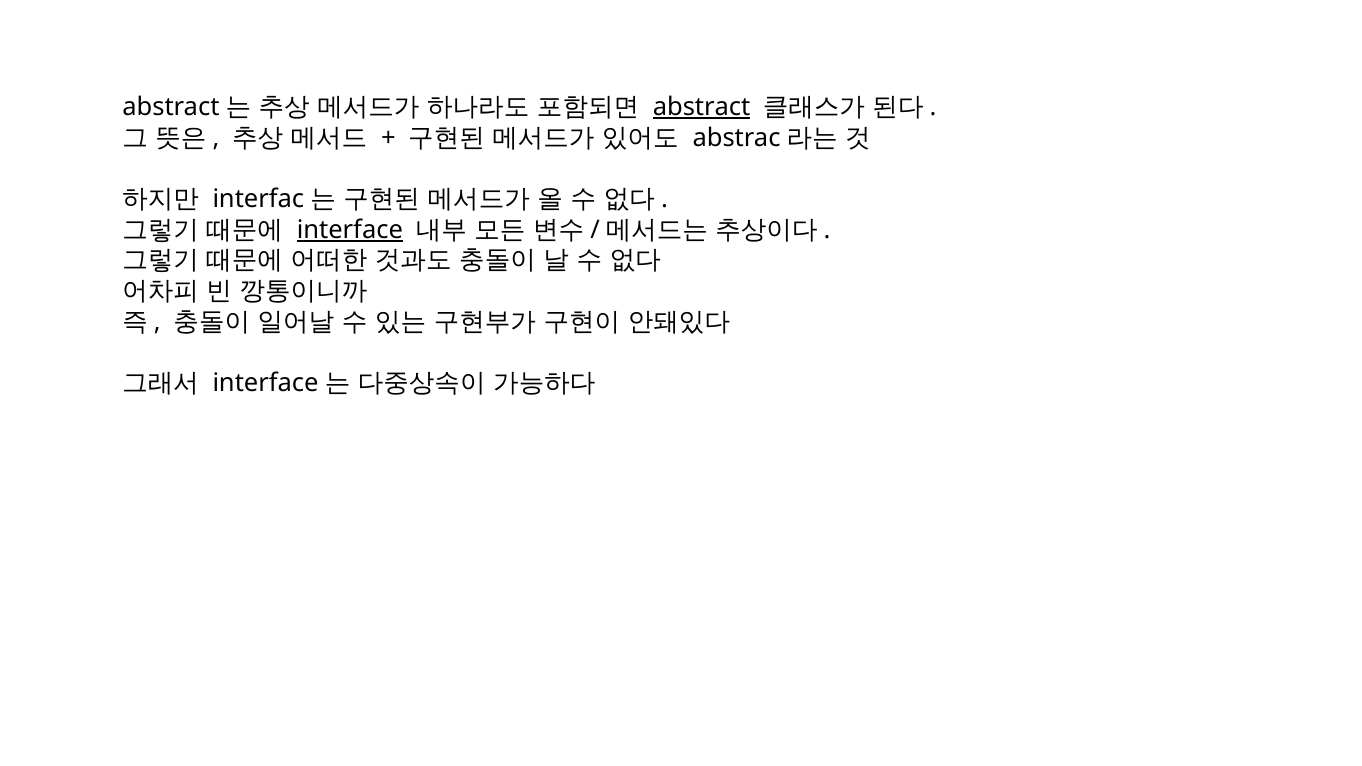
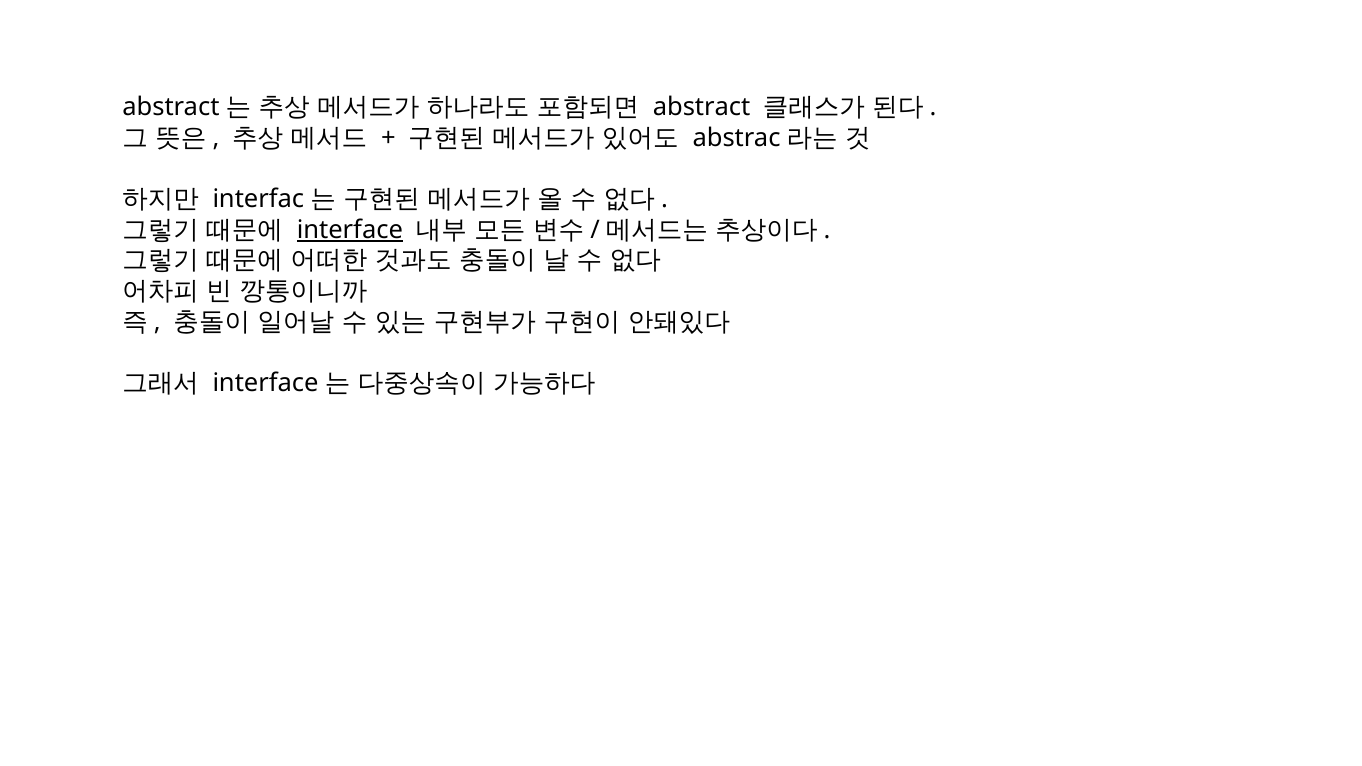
abstract underline: present -> none (702, 107)
